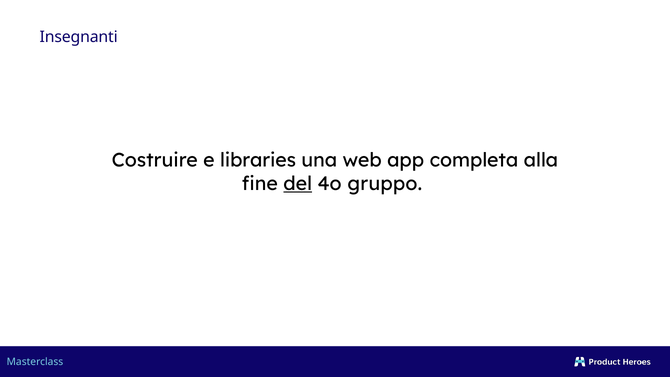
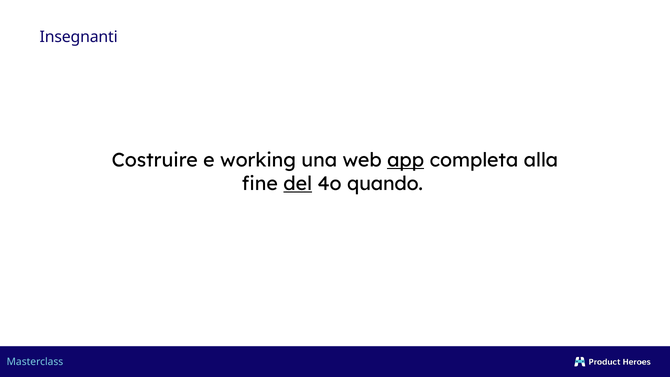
libraries: libraries -> working (258, 160)
app underline: none -> present (406, 160)
gruppo: gruppo -> quando (385, 183)
